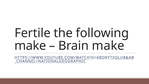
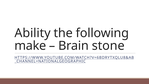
Fertile: Fertile -> Ability (33, 33)
Brain make: make -> stone (108, 46)
